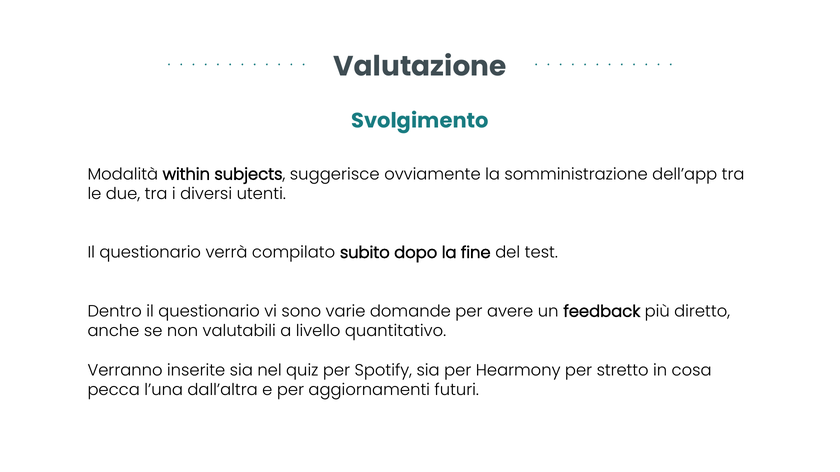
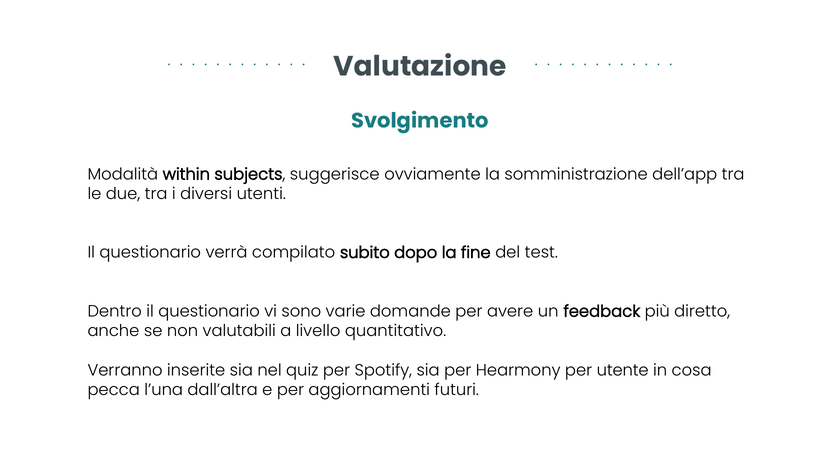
stretto: stretto -> utente (623, 371)
